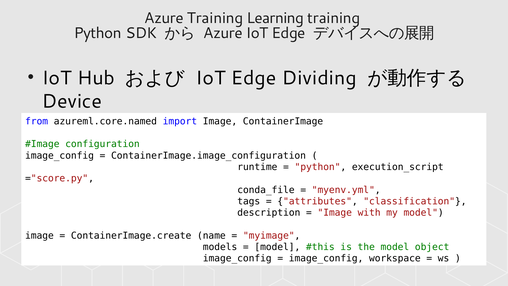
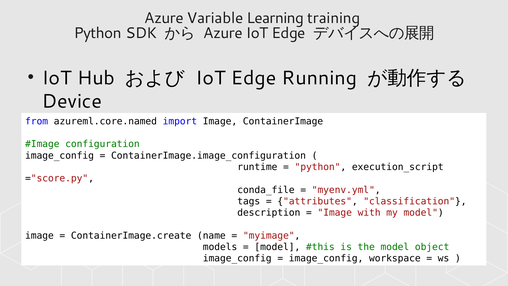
Azure Training: Training -> Variable (215, 18)
Dividing: Dividing -> Running (319, 78)
